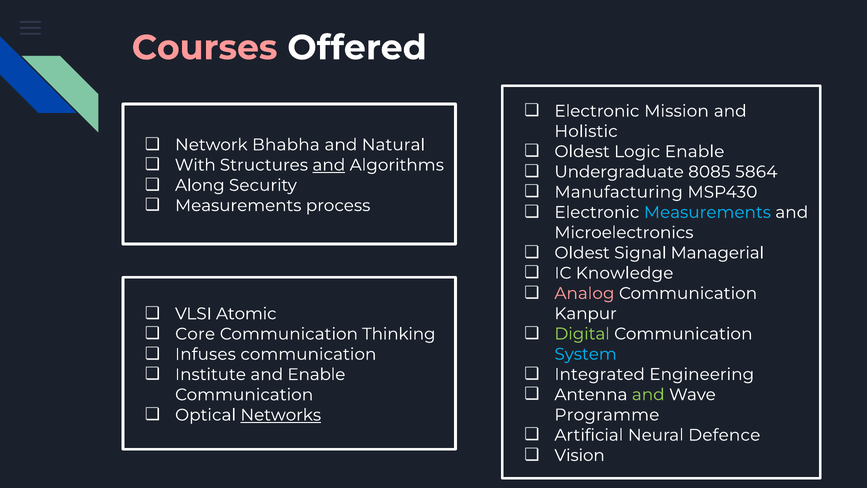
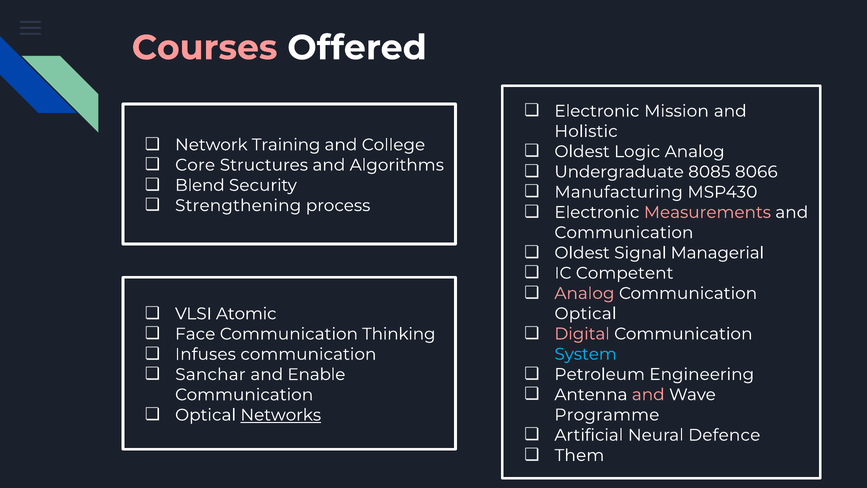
Bhabha: Bhabha -> Training (286, 145)
Natural: Natural -> College (393, 145)
Logic Enable: Enable -> Analog (695, 151)
With: With -> Core (195, 165)
and underline: present -> none (329, 165)
5864: 5864 -> 8066 (756, 172)
Along: Along -> Blend (200, 185)
Measurements: Measurements -> Strengthening (238, 205)
Measurements colour: light blue -> pink (707, 212)
Microelectronics: Microelectronics -> Communication (624, 232)
Knowledge: Knowledge -> Competent (625, 273)
Kanpur: Kanpur -> Optical (585, 313)
Digital colour: light green -> pink (582, 334)
Core: Core -> Face (195, 334)
Integrated: Integrated -> Petroleum (600, 374)
Institute: Institute -> Sanchar (210, 374)
and colour: light green -> pink (648, 394)
Vision: Vision -> Them (579, 455)
